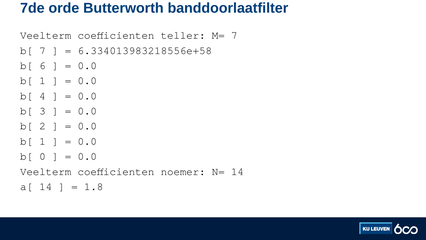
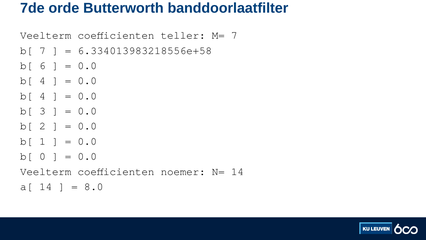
1: 1 -> 4 (42, 81)
1.8: 1.8 -> 8.0 (94, 186)
